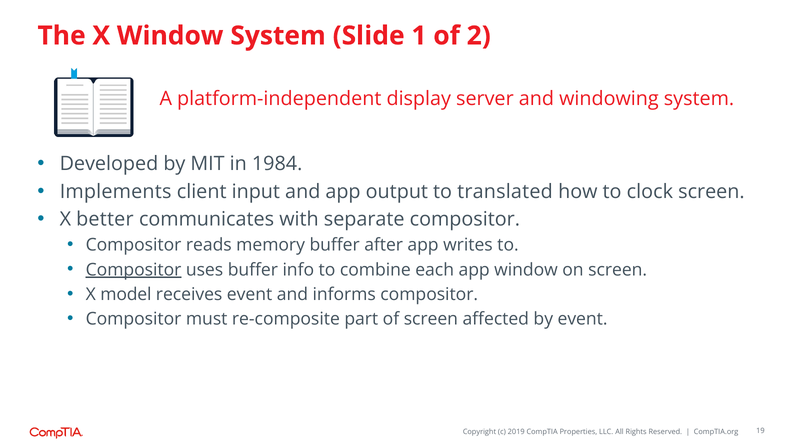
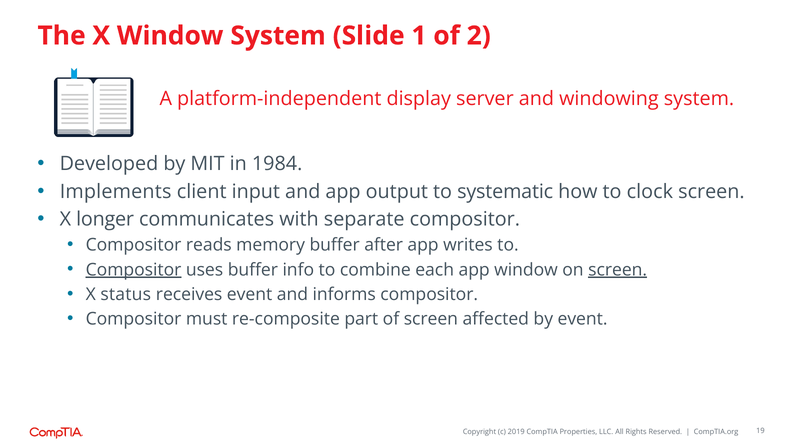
translated: translated -> systematic (505, 192)
better: better -> longer (105, 219)
screen underline: none -> present (618, 270)
model: model -> status (126, 294)
